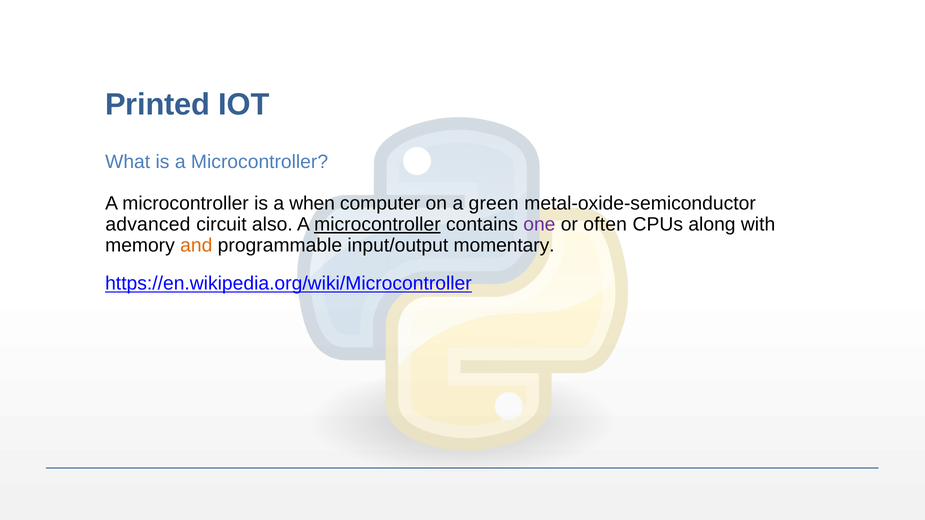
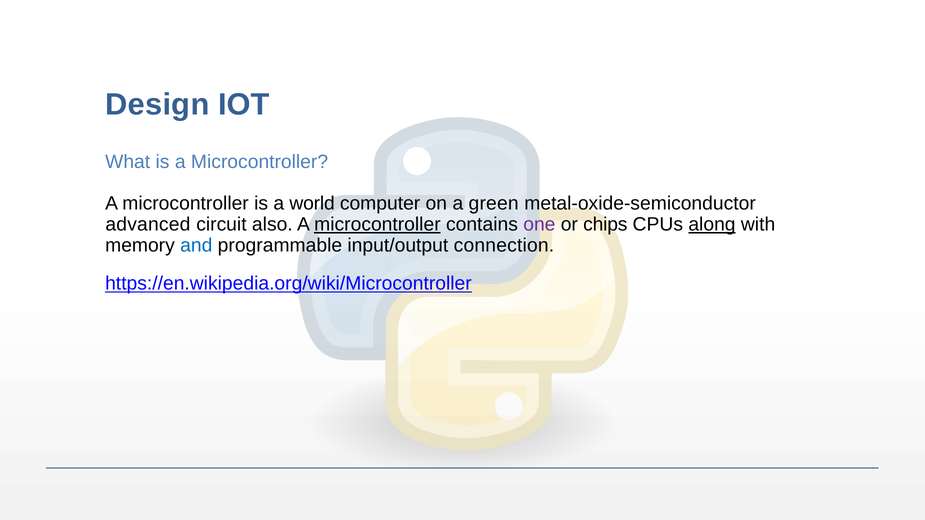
Printed: Printed -> Design (157, 105)
when: when -> world (312, 204)
often: often -> chips (605, 225)
along underline: none -> present (712, 225)
and colour: orange -> blue (196, 245)
momentary: momentary -> connection (504, 245)
